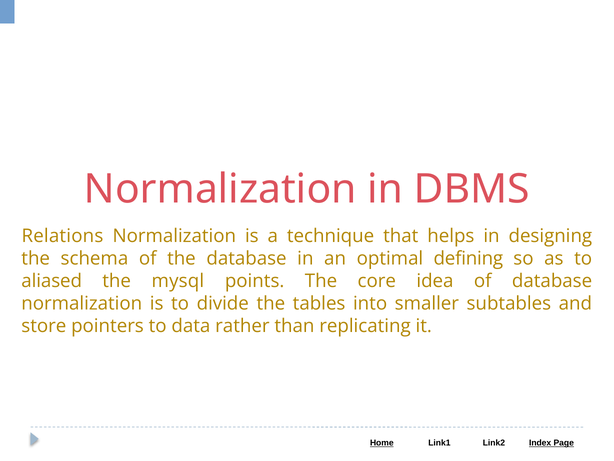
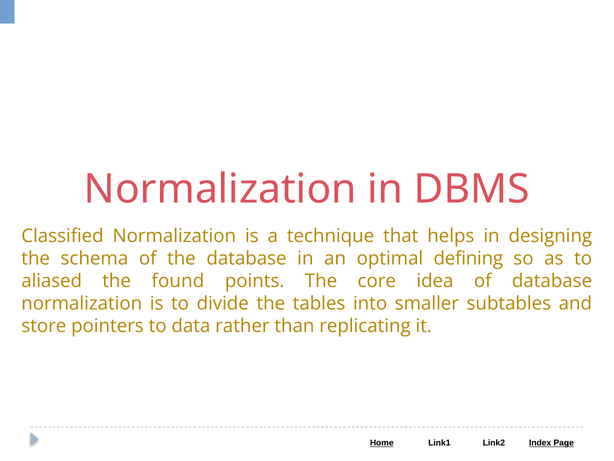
Relations: Relations -> Classified (63, 236)
mysql: mysql -> found (178, 281)
